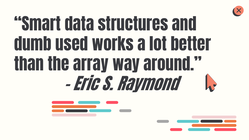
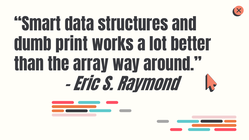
used: used -> print (72, 45)
